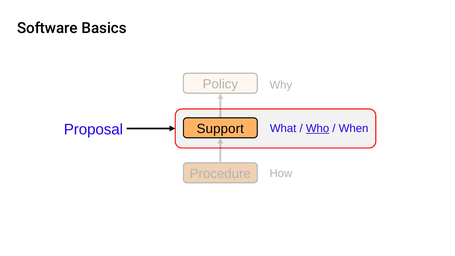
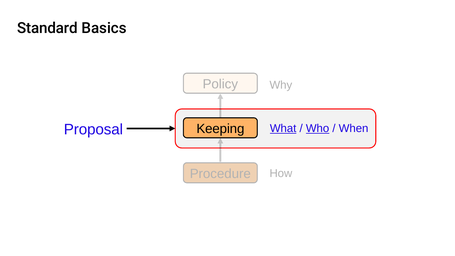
Software: Software -> Standard (47, 28)
Support: Support -> Keeping (220, 129)
What underline: none -> present (283, 128)
